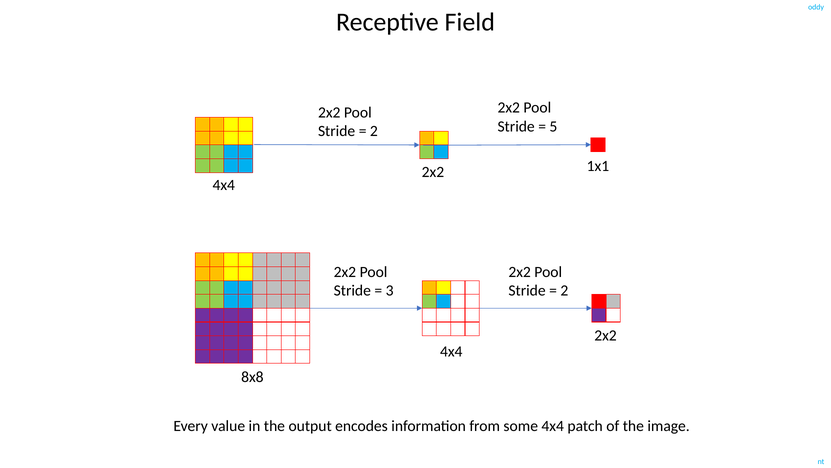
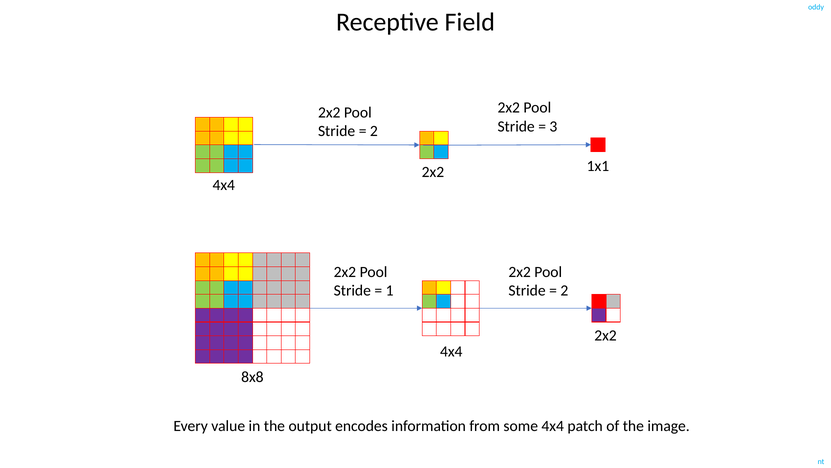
5: 5 -> 3 (553, 126)
3: 3 -> 1 (390, 290)
